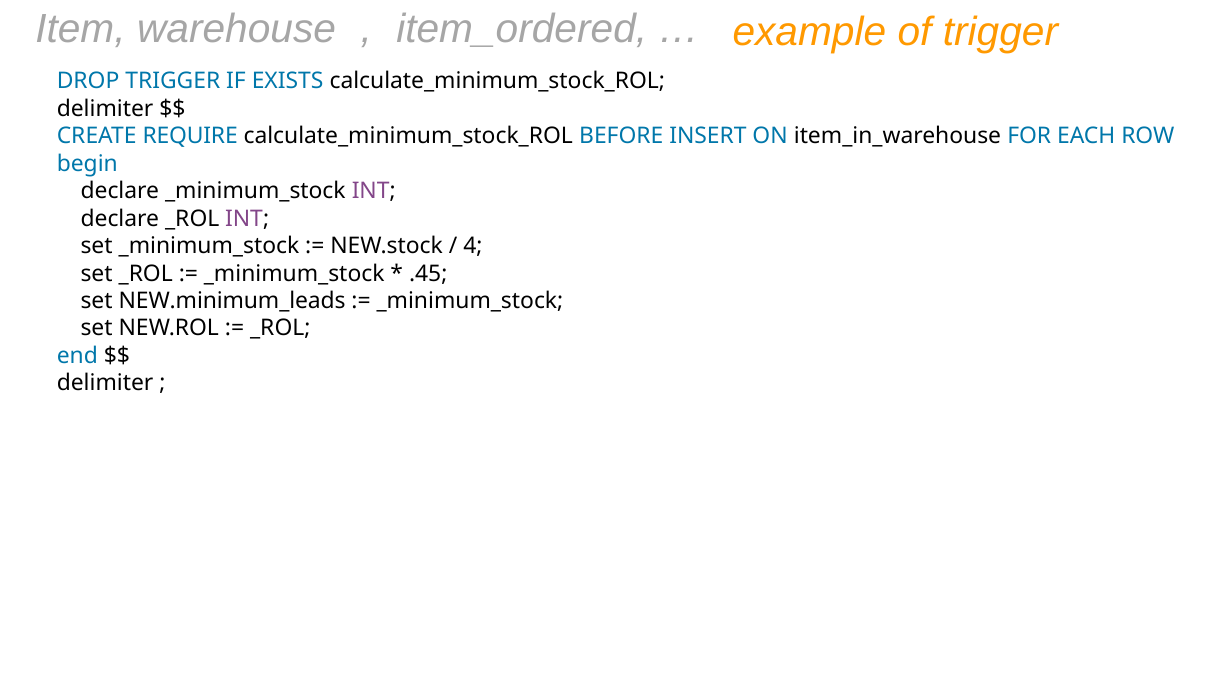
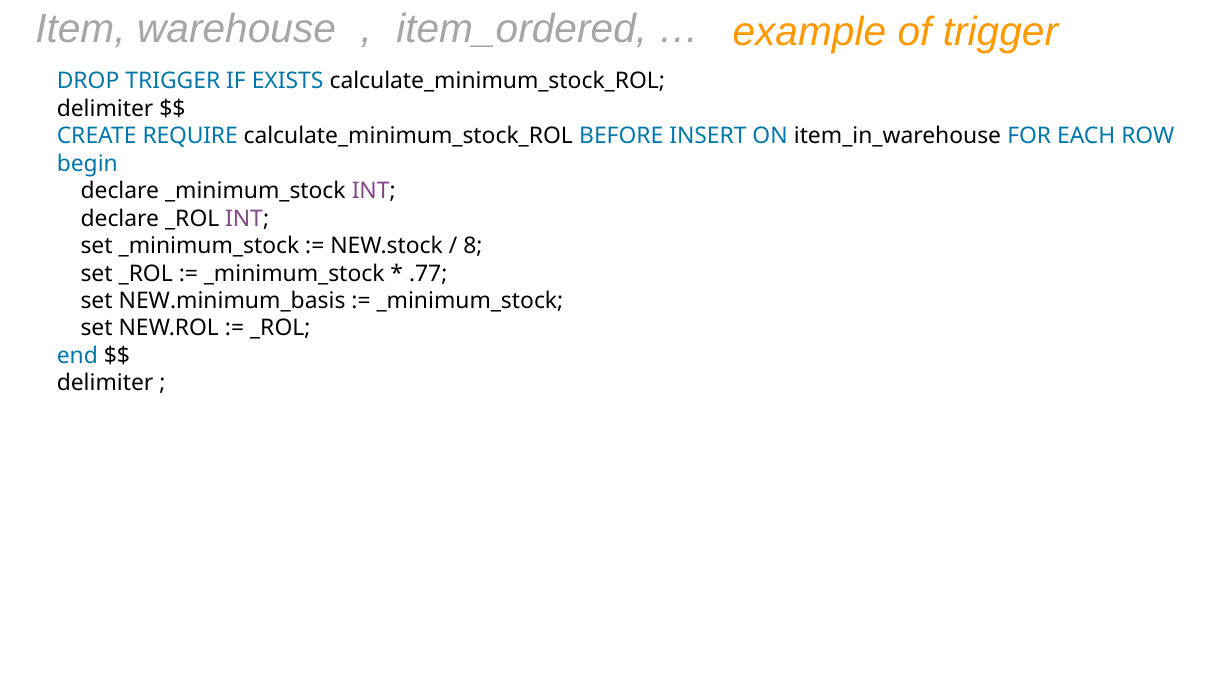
4: 4 -> 8 (473, 246)
.45: .45 -> .77 (428, 274)
NEW.minimum_leads: NEW.minimum_leads -> NEW.minimum_basis (232, 301)
